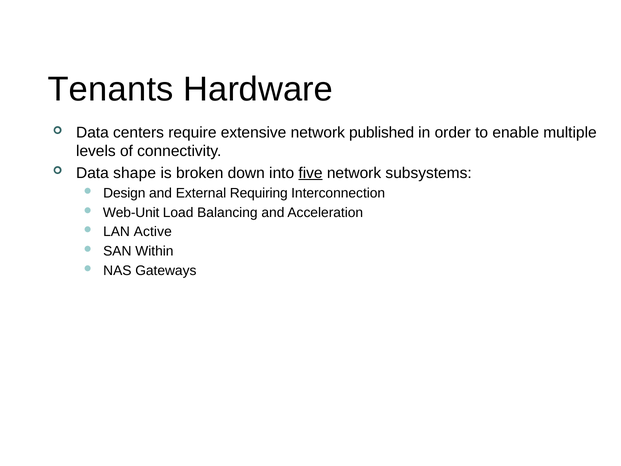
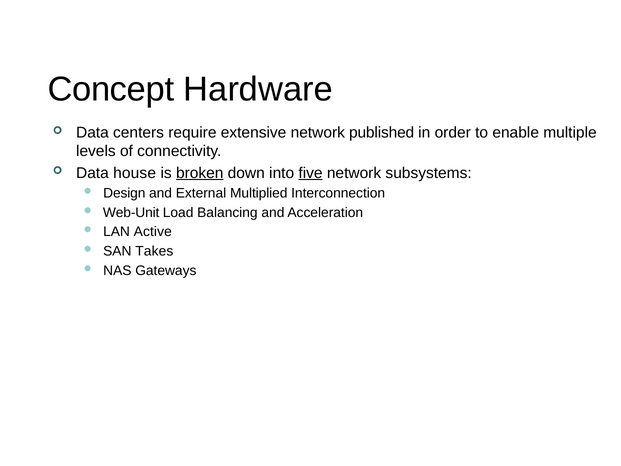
Tenants: Tenants -> Concept (111, 89)
shape: shape -> house (135, 173)
broken underline: none -> present (200, 173)
Requiring: Requiring -> Multiplied (259, 193)
Within: Within -> Takes (154, 251)
